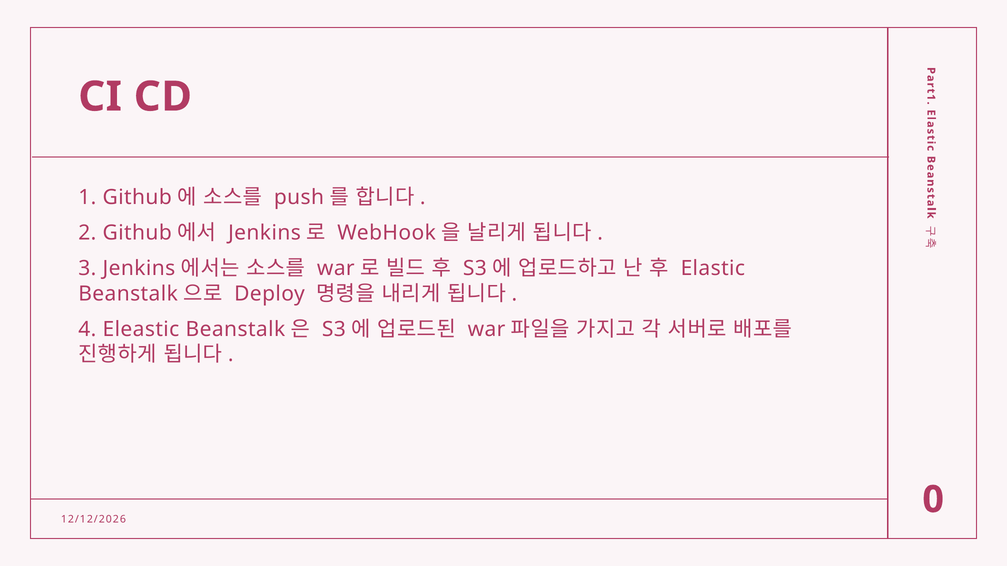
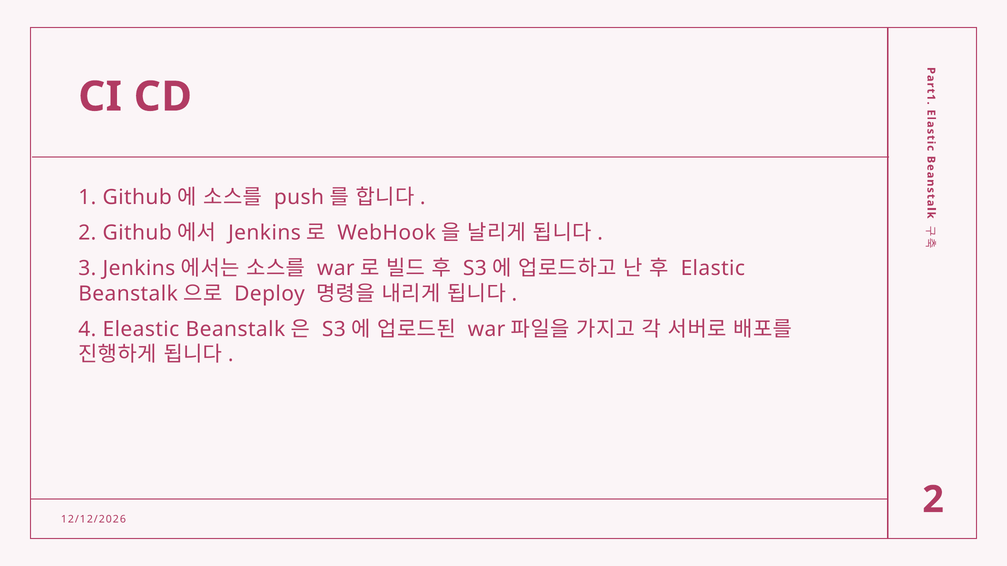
0: 0 -> 2 (933, 500)
